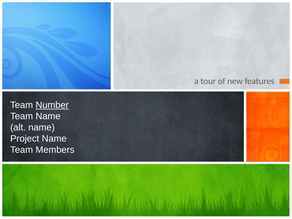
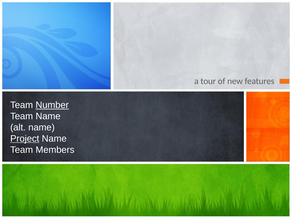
Project underline: none -> present (25, 139)
